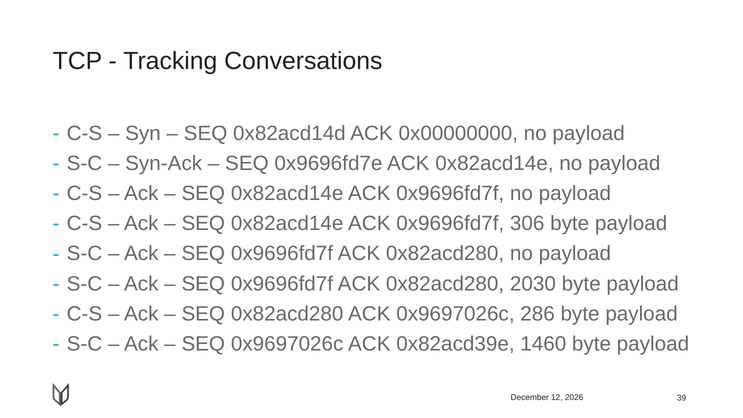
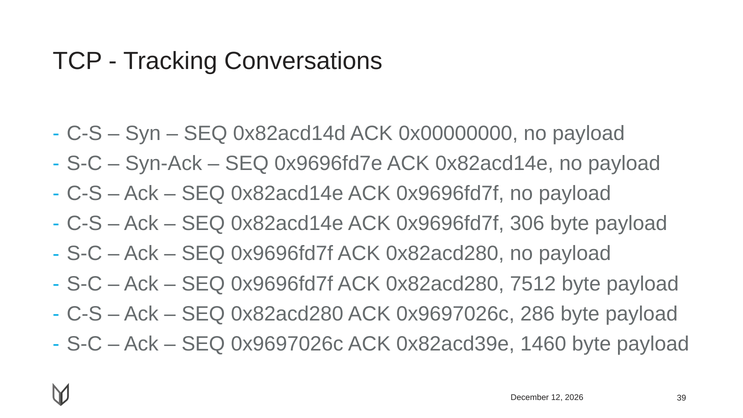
2030: 2030 -> 7512 (533, 284)
